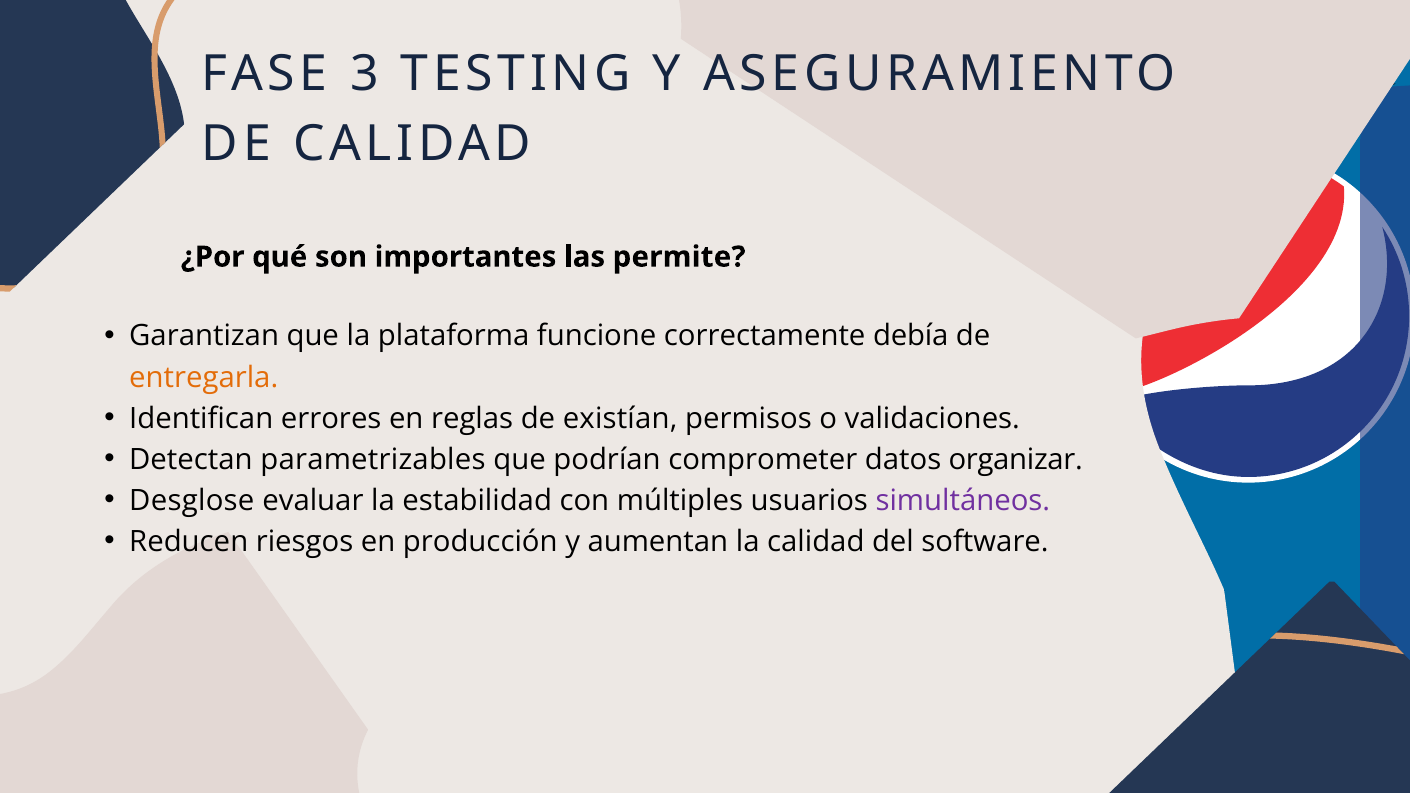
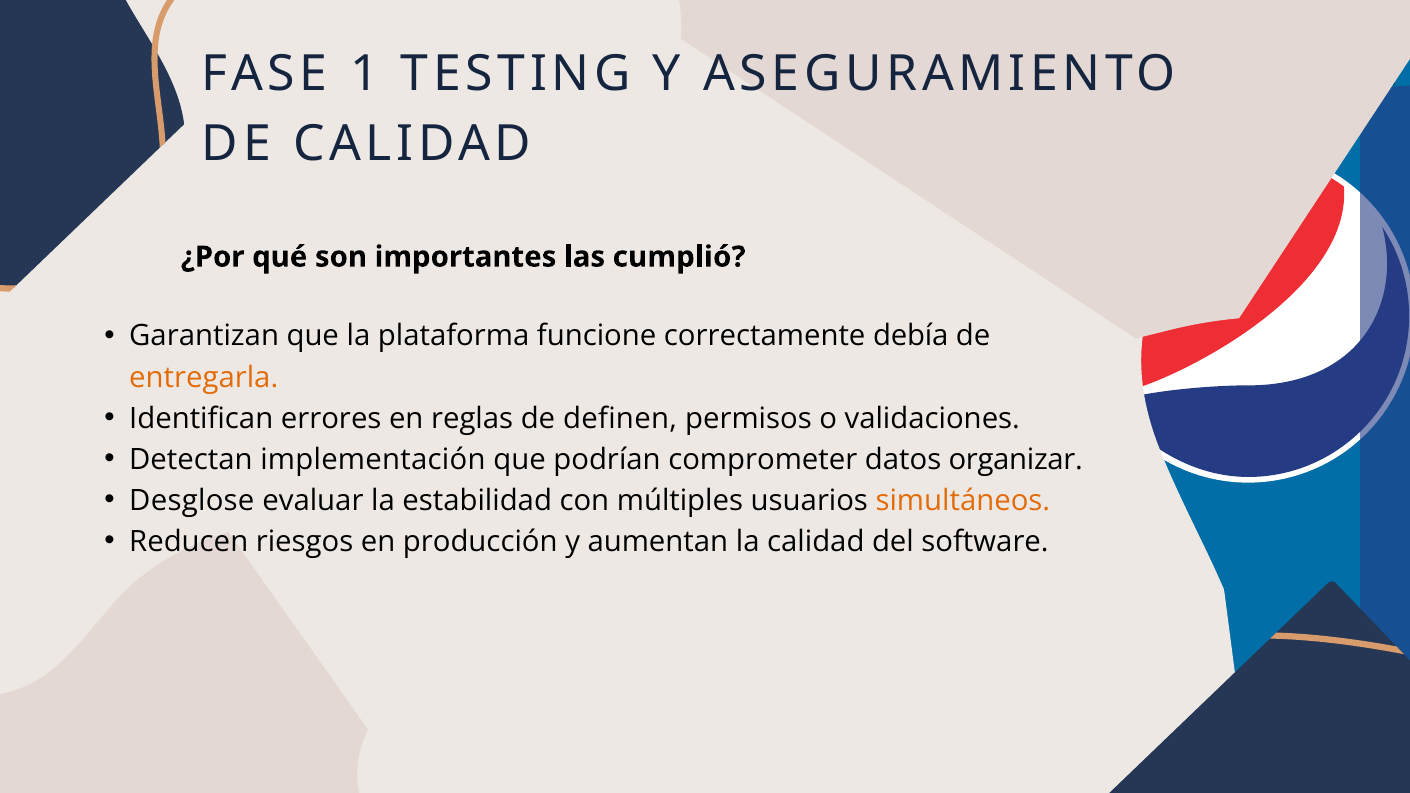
3: 3 -> 1 (364, 74)
permite: permite -> cumplió (679, 257)
existían: existían -> definen (620, 419)
parametrizables: parametrizables -> implementación (373, 460)
simultáneos colour: purple -> orange (963, 501)
